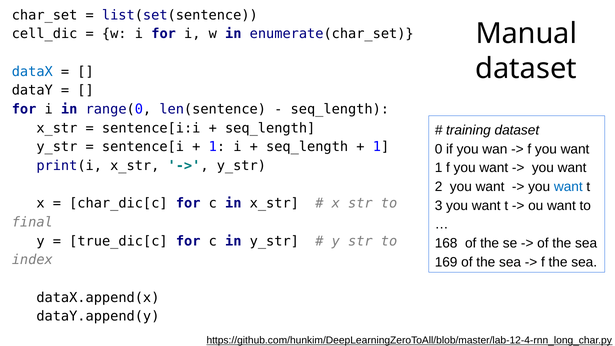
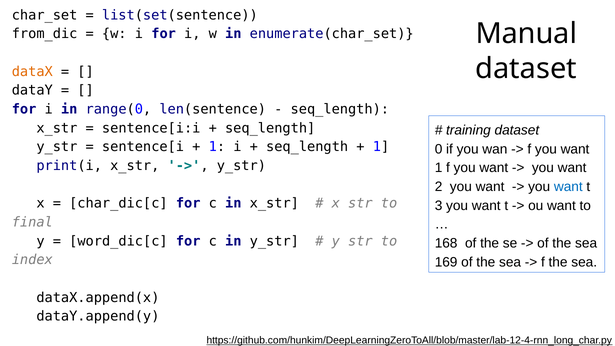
cell_dic: cell_dic -> from_dic (45, 34)
dataX colour: blue -> orange (32, 72)
true_dic[c: true_dic[c -> word_dic[c (118, 241)
